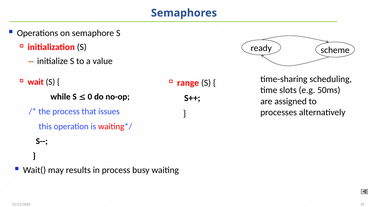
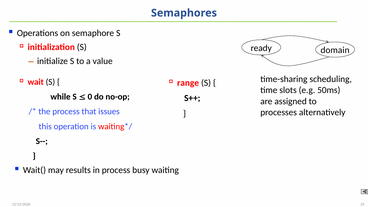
scheme: scheme -> domain (335, 50)
